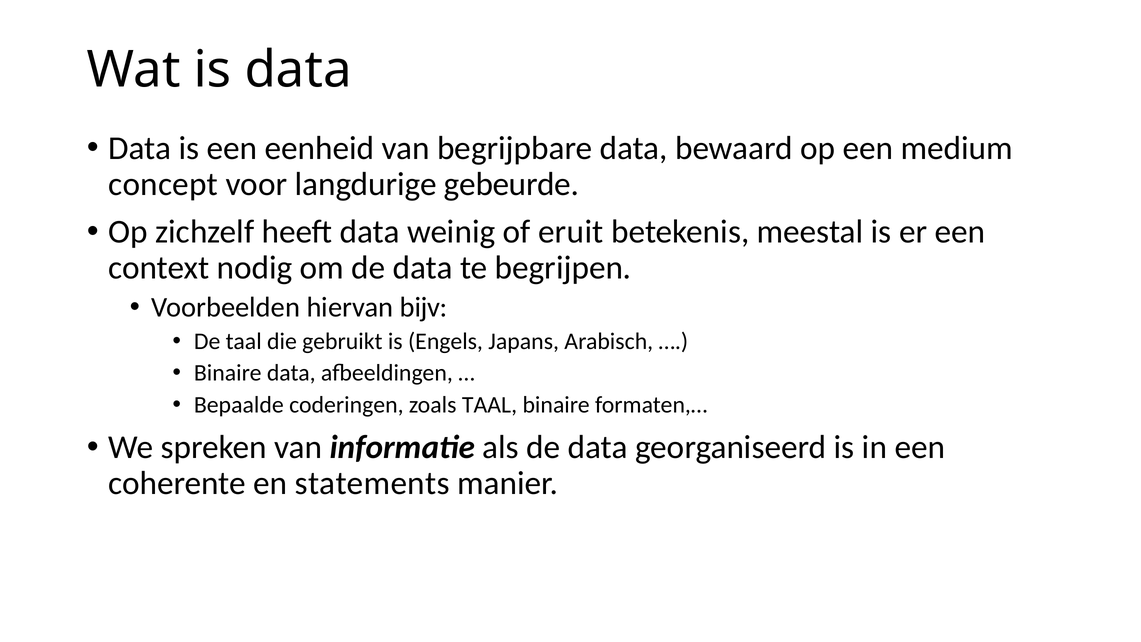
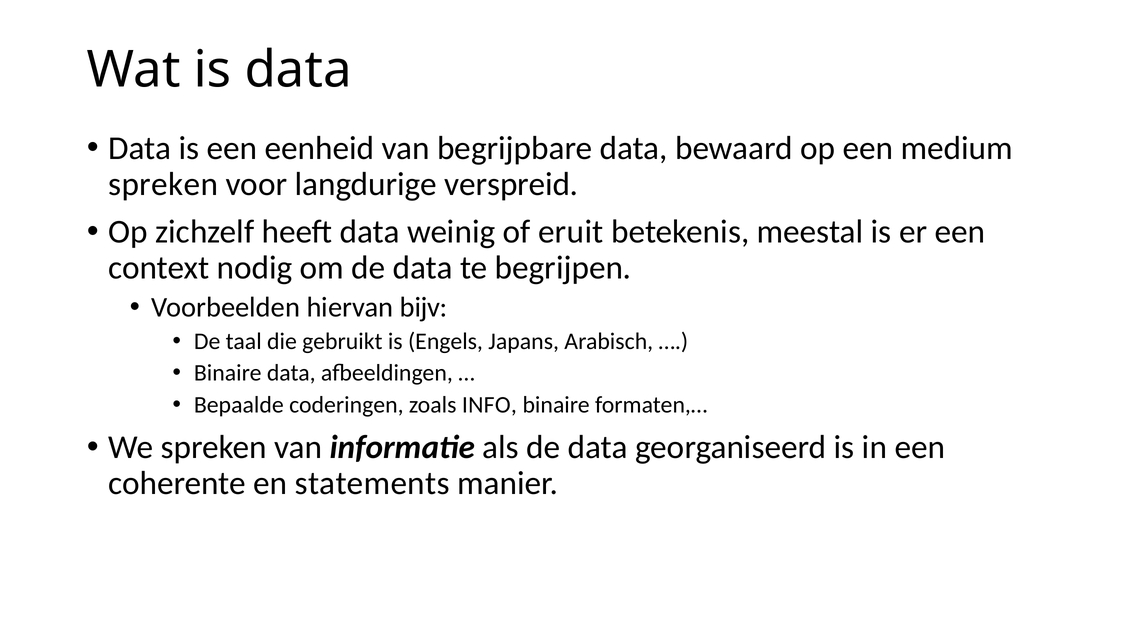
concept: concept -> spreken (163, 184)
gebeurde: gebeurde -> verspreid (511, 184)
zoals TAAL: TAAL -> INFO (489, 405)
